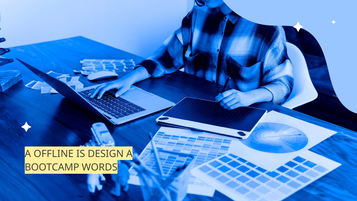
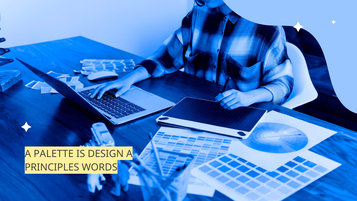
OFFLINE: OFFLINE -> PALETTE (54, 154)
BOOTCAMP: BOOTCAMP -> PRINCIPLES (52, 167)
